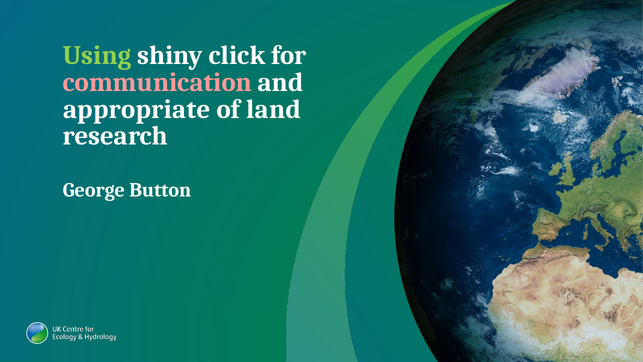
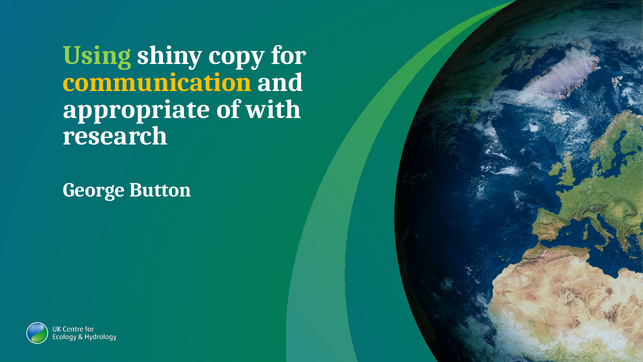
click: click -> copy (237, 56)
communication colour: pink -> yellow (157, 82)
land: land -> with (274, 109)
